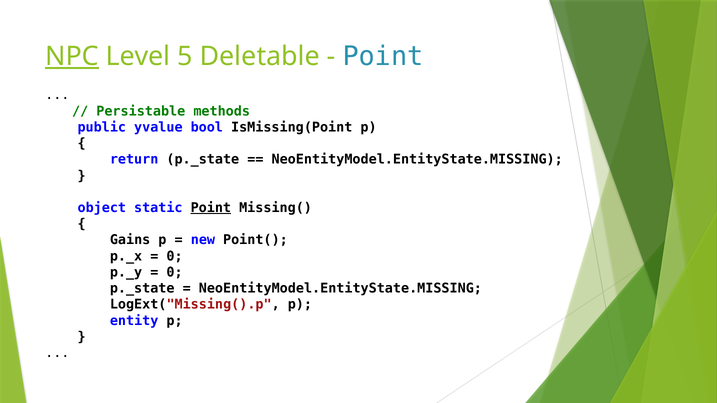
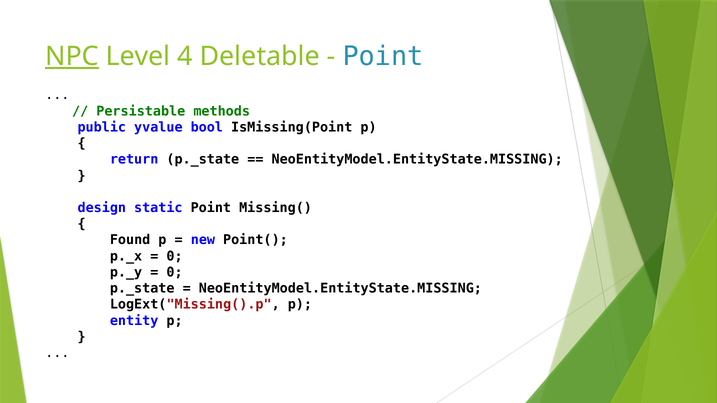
5: 5 -> 4 (185, 57)
object: object -> design (102, 208)
Point underline: present -> none (211, 208)
Gains: Gains -> Found (130, 240)
